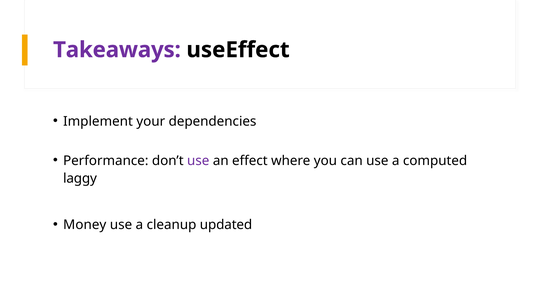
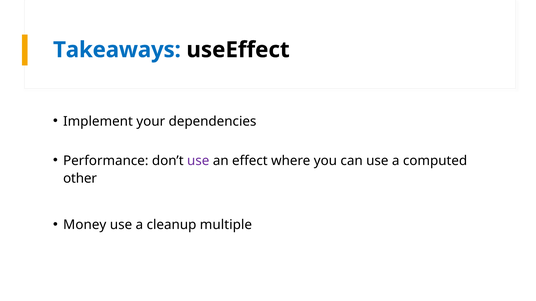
Takeaways colour: purple -> blue (117, 50)
laggy: laggy -> other (80, 179)
updated: updated -> multiple (226, 225)
